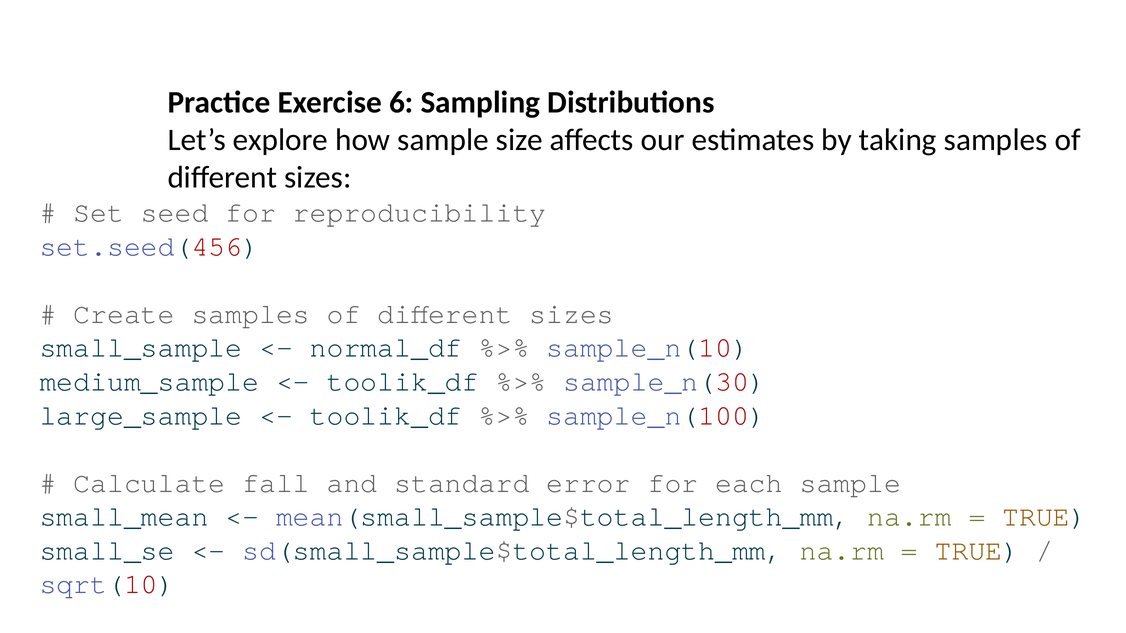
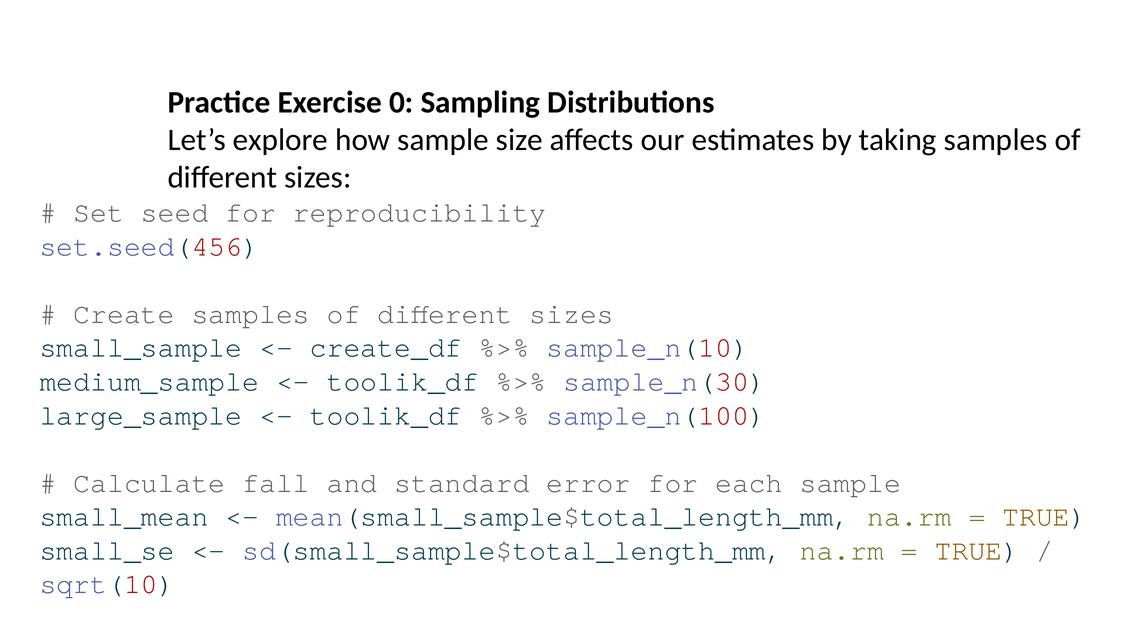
6: 6 -> 0 (401, 102)
normal_df: normal_df -> create_df (386, 348)
